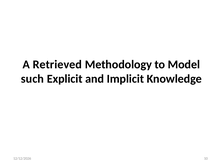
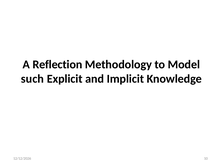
Retrieved: Retrieved -> Reflection (57, 64)
